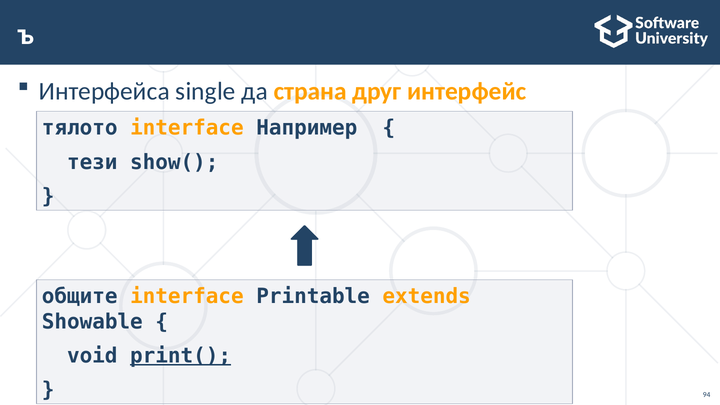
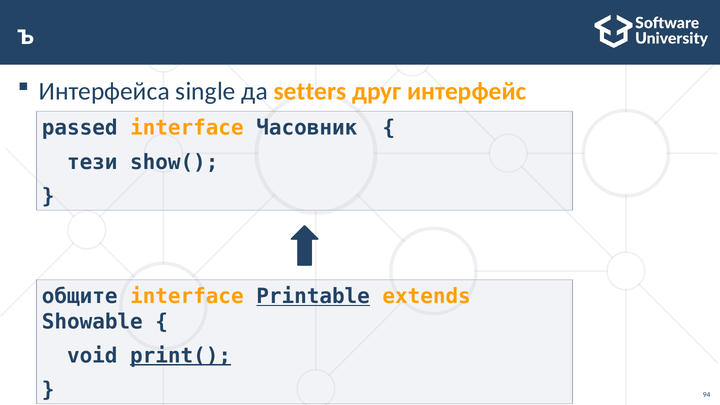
страна: страна -> setters (310, 91)
тялото: тялото -> passed (80, 128)
Например: Например -> Часовник (307, 128)
Printable underline: none -> present (313, 296)
